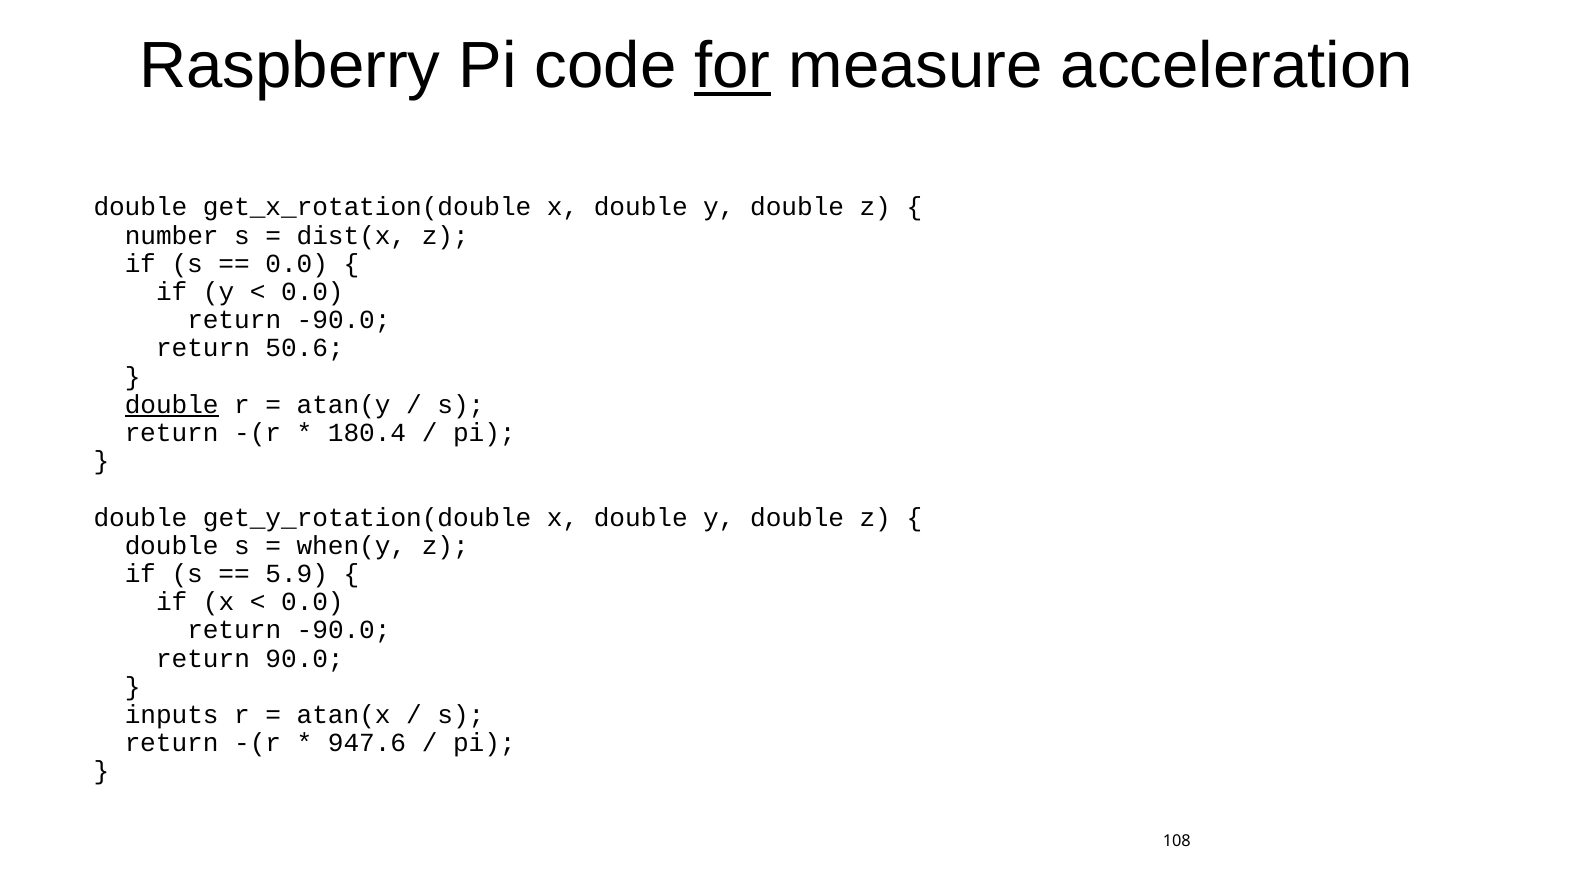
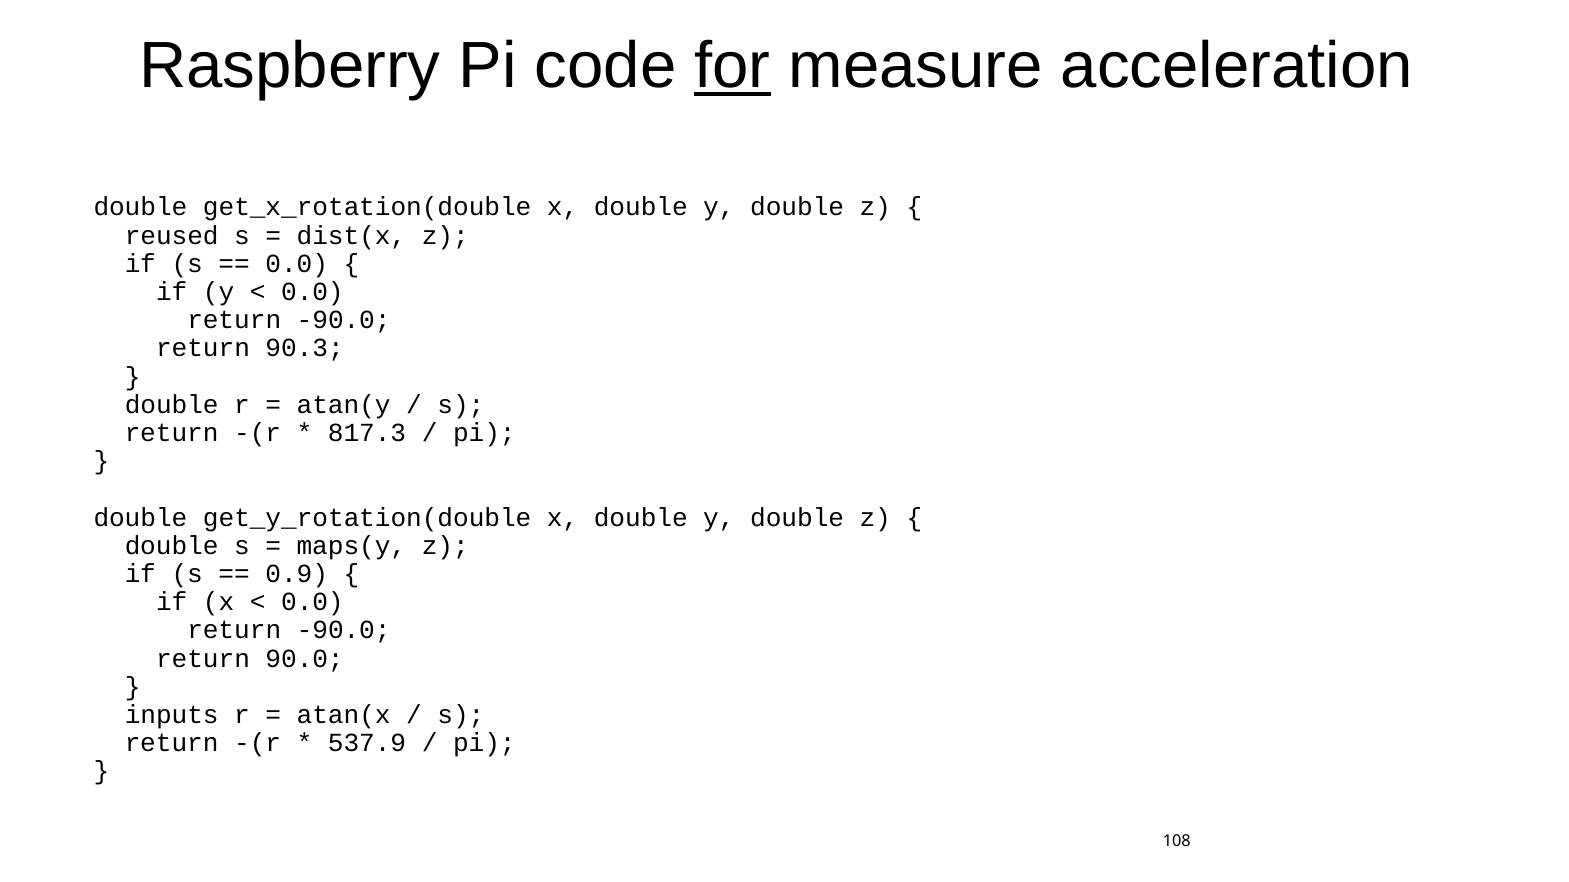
number: number -> reused (172, 236)
50.6: 50.6 -> 90.3 (305, 348)
double underline: present -> none (172, 405)
180.4: 180.4 -> 817.3 (367, 433)
when(y: when(y -> maps(y (351, 546)
5.9: 5.9 -> 0.9 (297, 574)
947.6: 947.6 -> 537.9 (367, 743)
